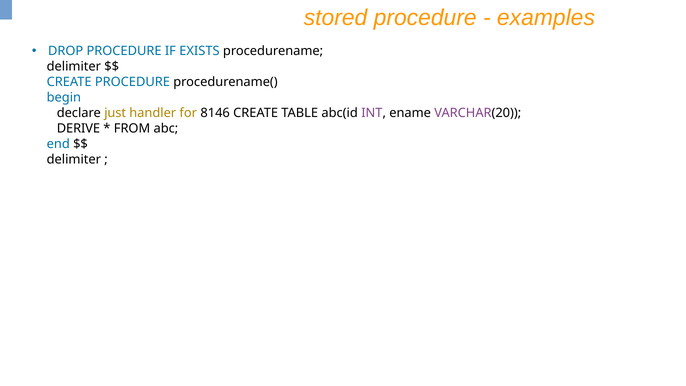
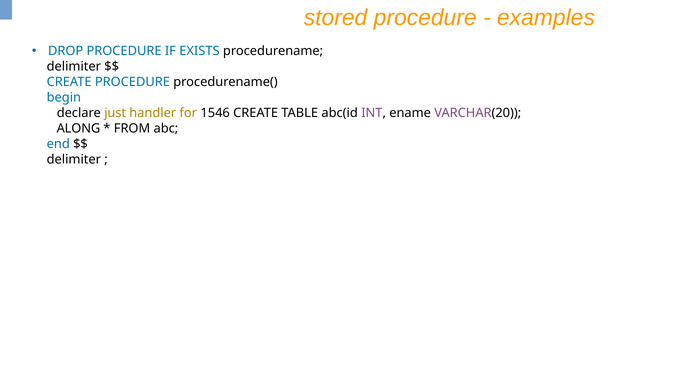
8146: 8146 -> 1546 (215, 113)
DERIVE: DERIVE -> ALONG (78, 128)
